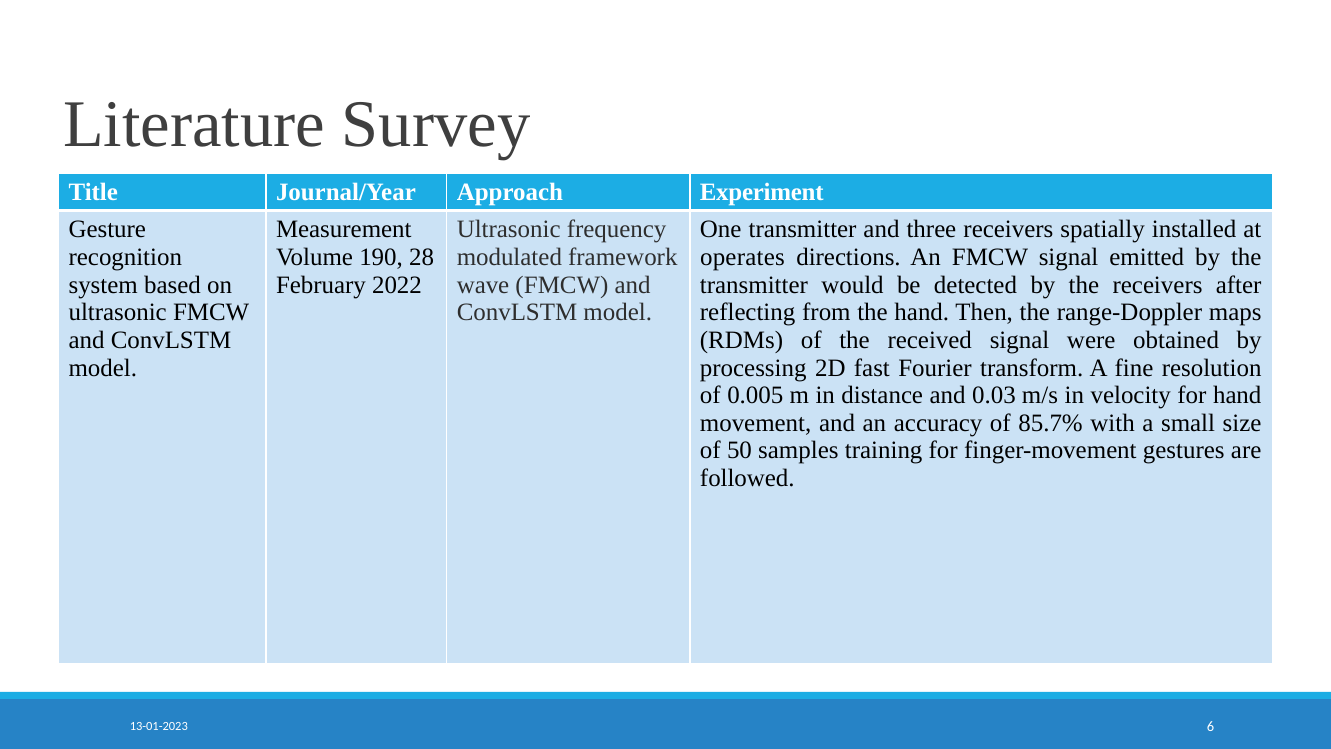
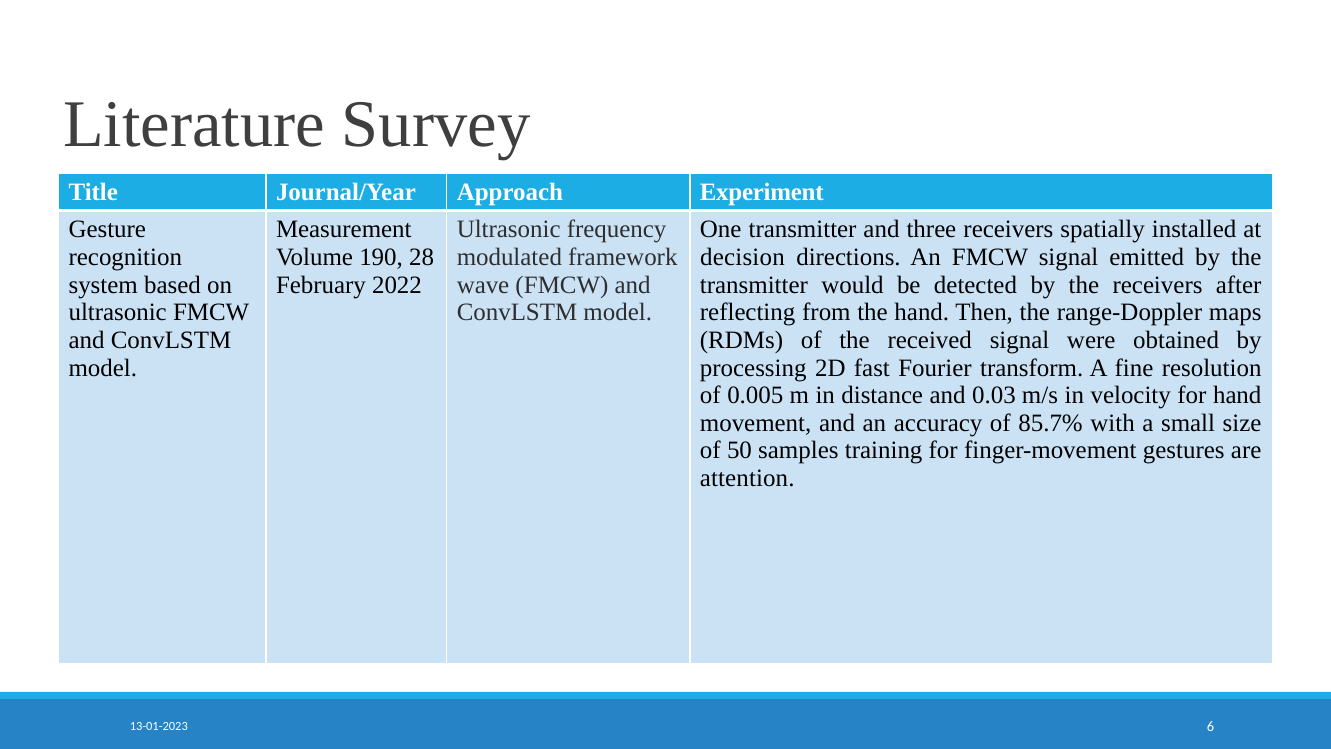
operates: operates -> decision (742, 257)
followed: followed -> attention (747, 478)
